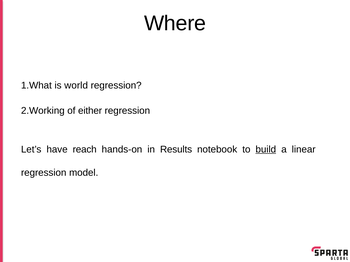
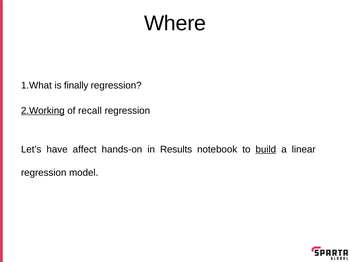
world: world -> finally (76, 86)
2.Working underline: none -> present (43, 111)
either: either -> recall (90, 111)
reach: reach -> affect (85, 150)
